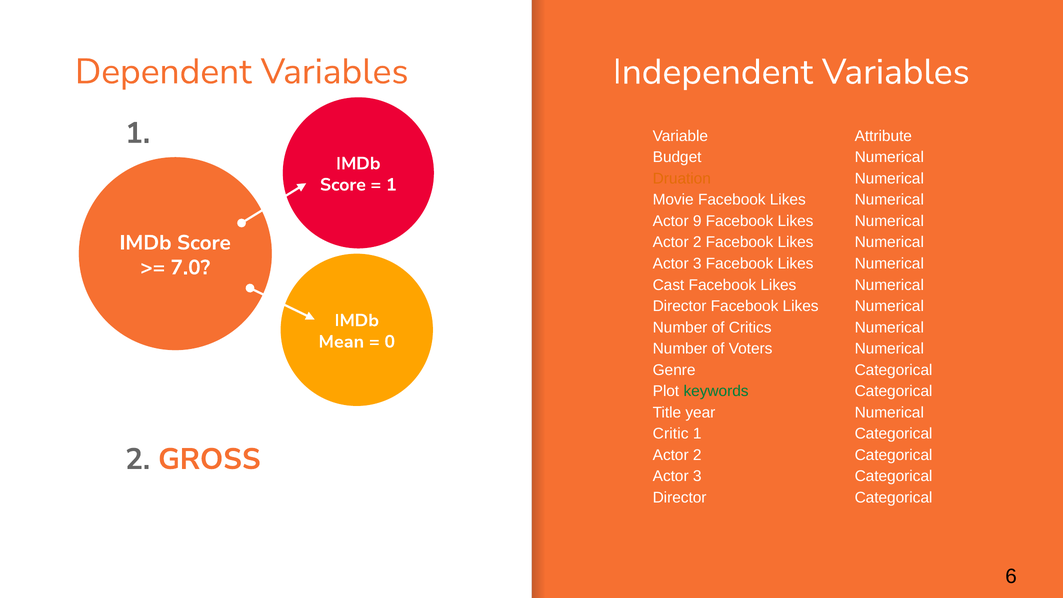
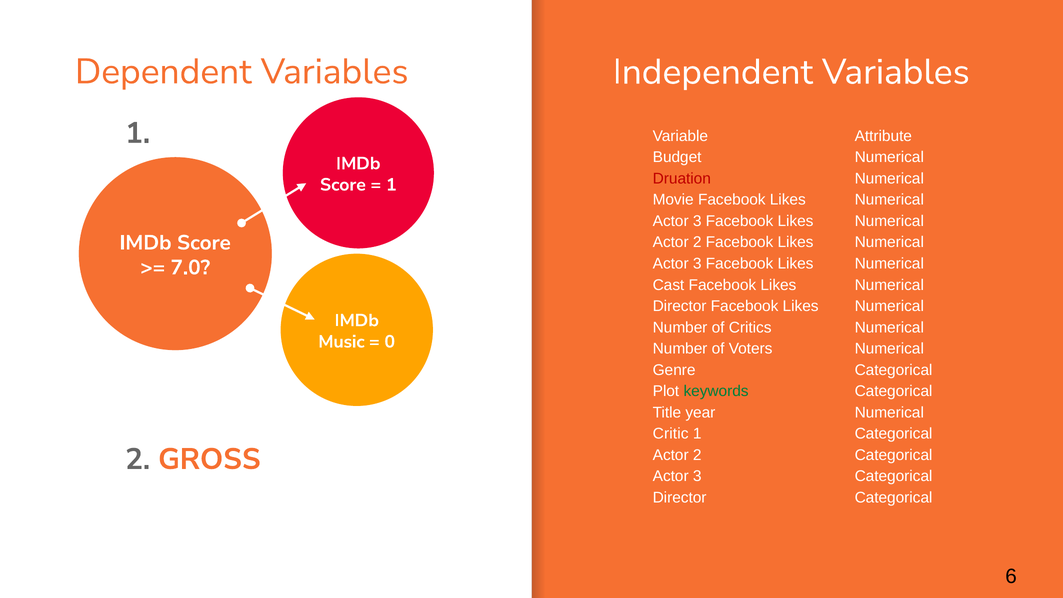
Druation colour: orange -> red (682, 179)
9: 9 -> 3 (697, 221)
Mean: Mean -> Music (341, 342)
